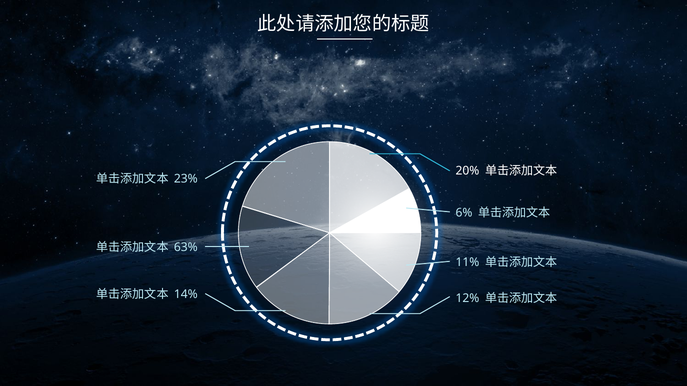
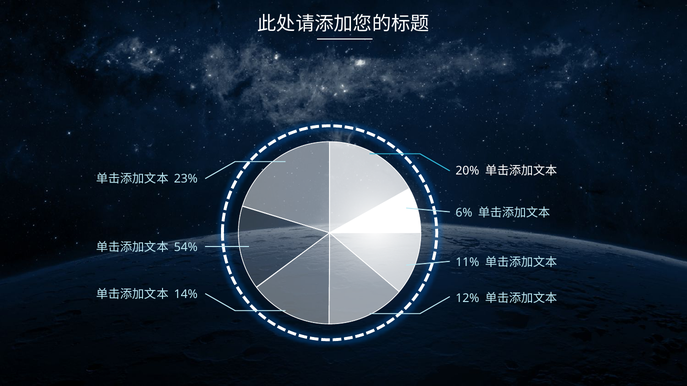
63%: 63% -> 54% (186, 248)
